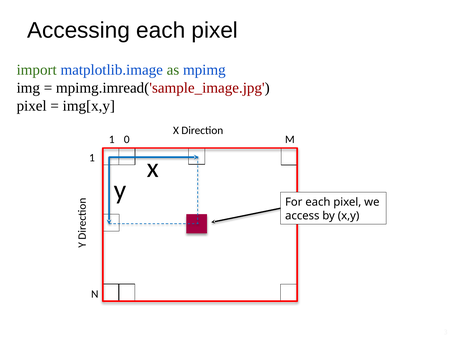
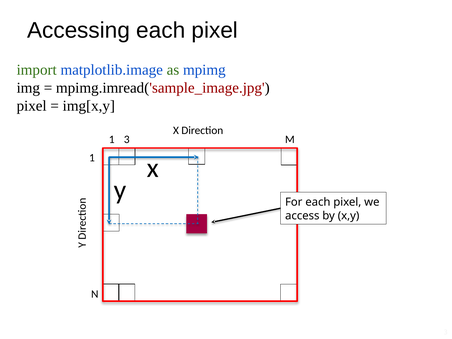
1 0: 0 -> 3 (127, 140)
